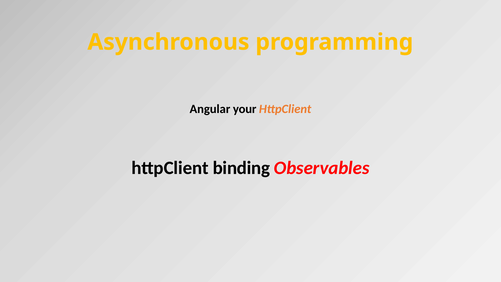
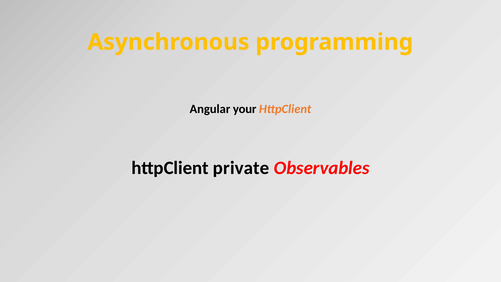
binding: binding -> private (241, 168)
